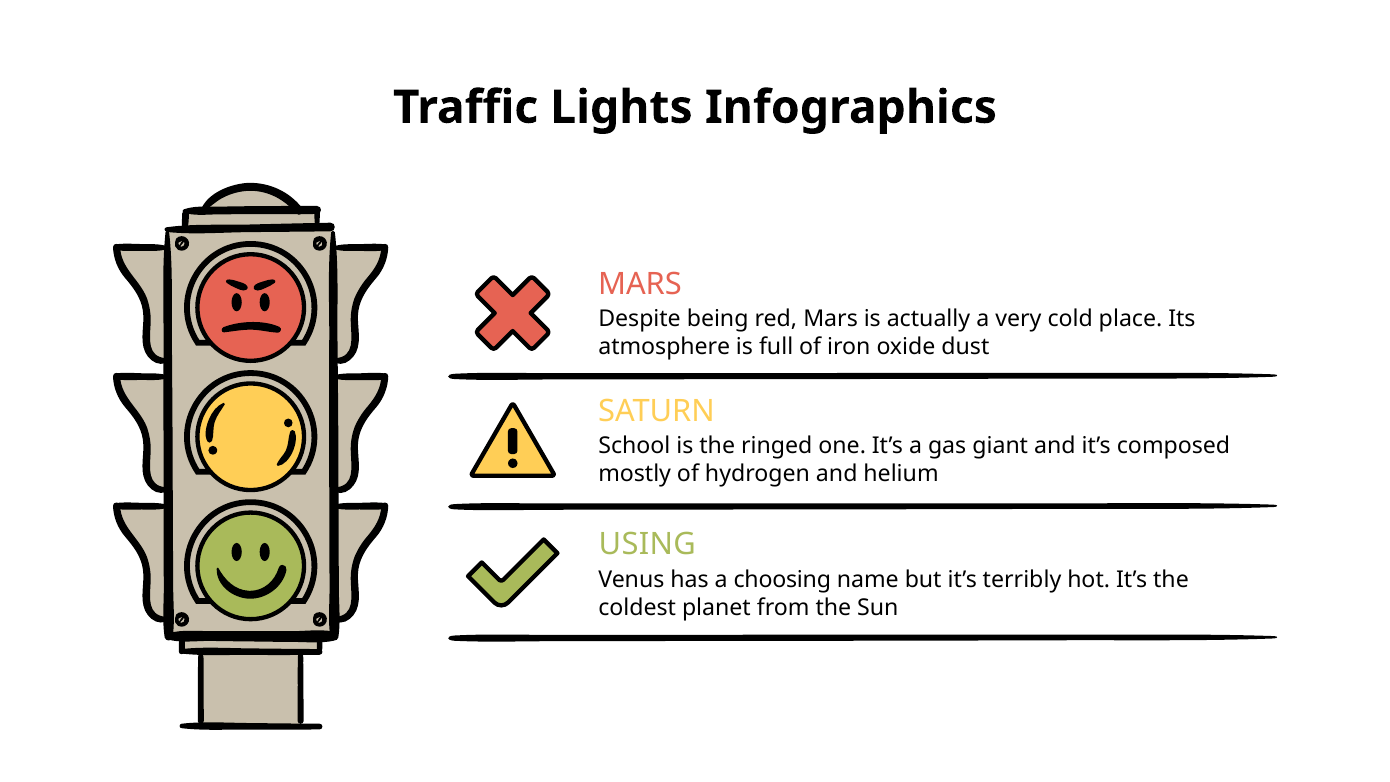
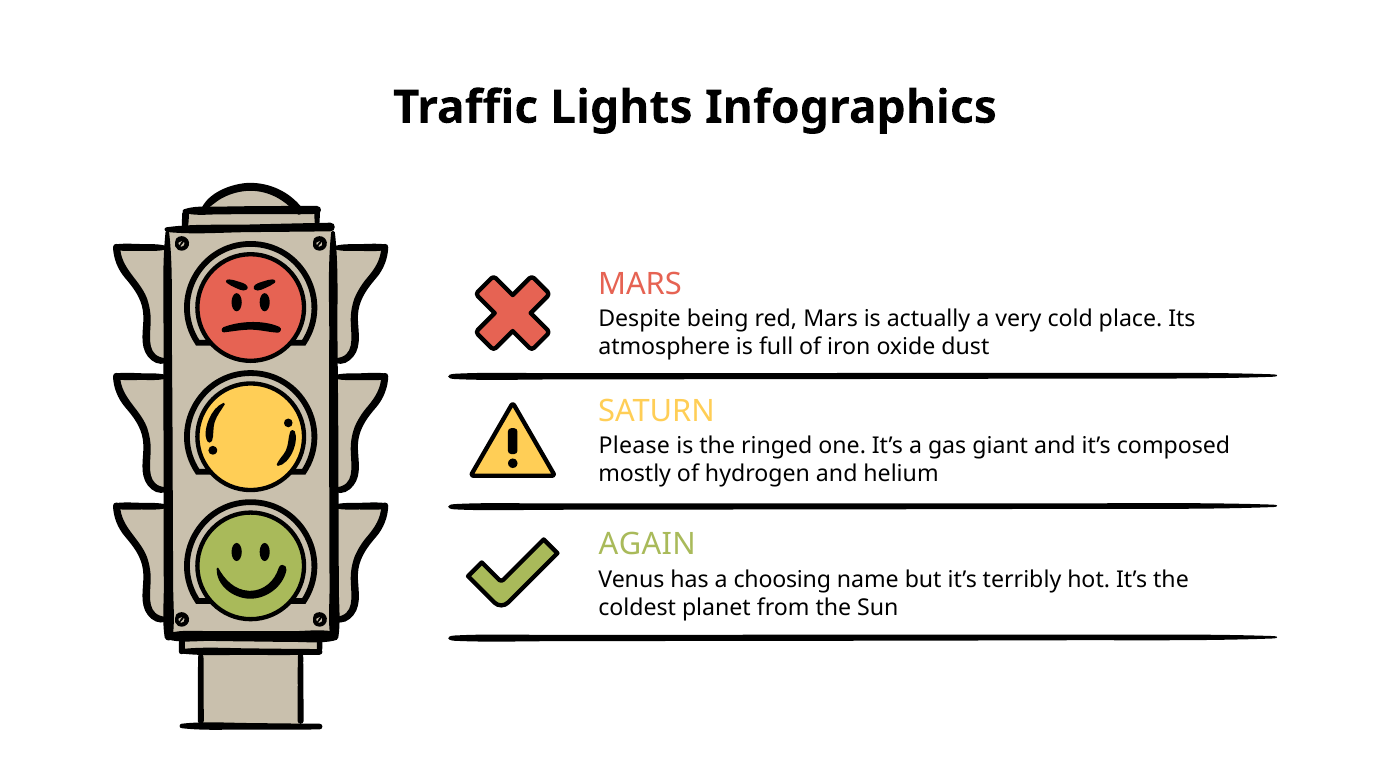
School: School -> Please (634, 446)
USING: USING -> AGAIN (647, 545)
